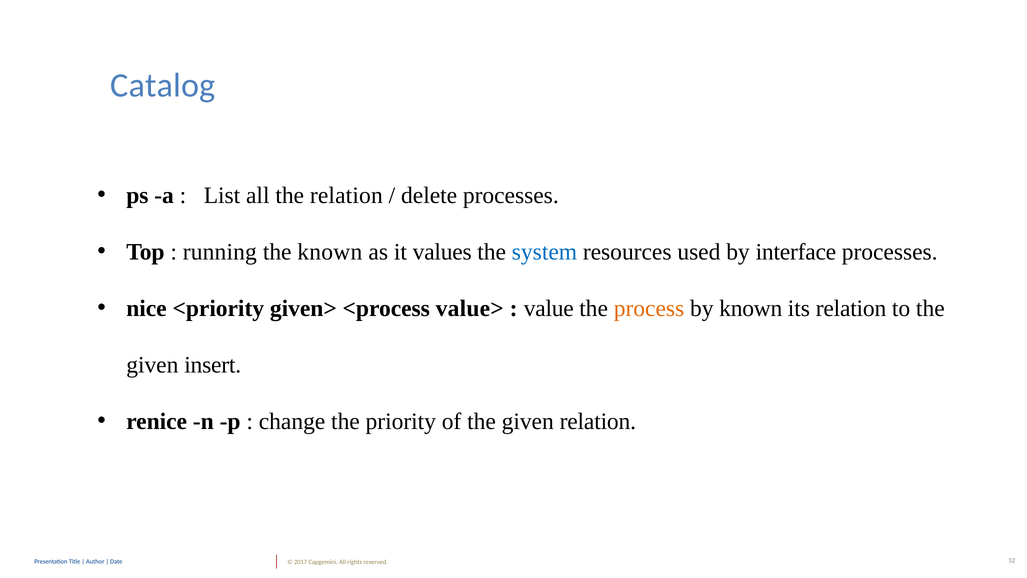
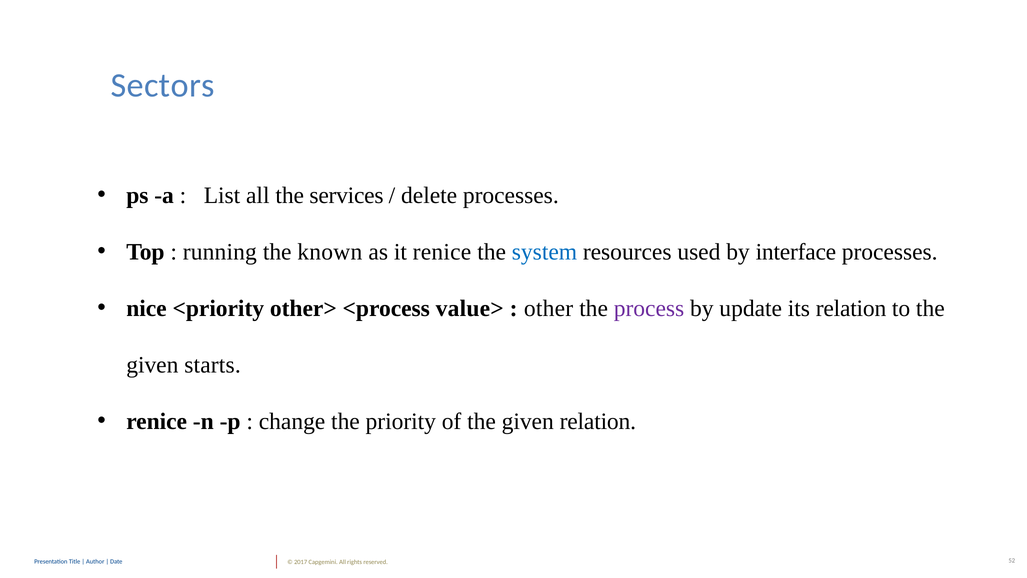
Catalog: Catalog -> Sectors (163, 86)
the relation: relation -> services (347, 195)
it values: values -> renice (442, 252)
given>: given> -> other> (303, 308)
value: value -> other (549, 308)
process colour: orange -> purple (649, 308)
by known: known -> update (751, 308)
insert: insert -> starts (213, 365)
